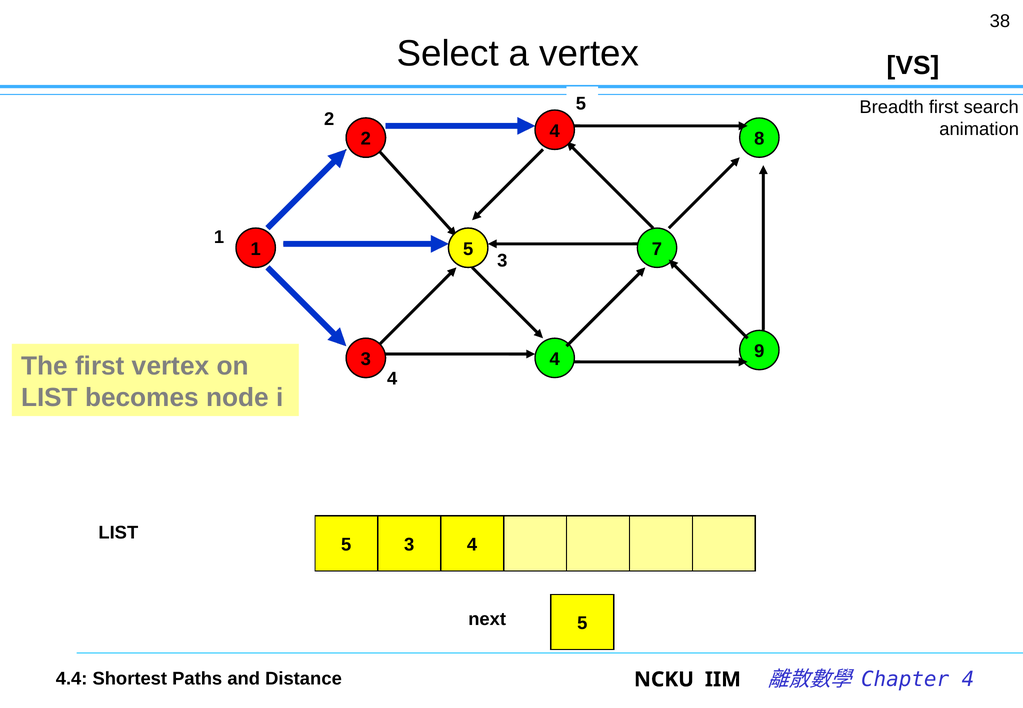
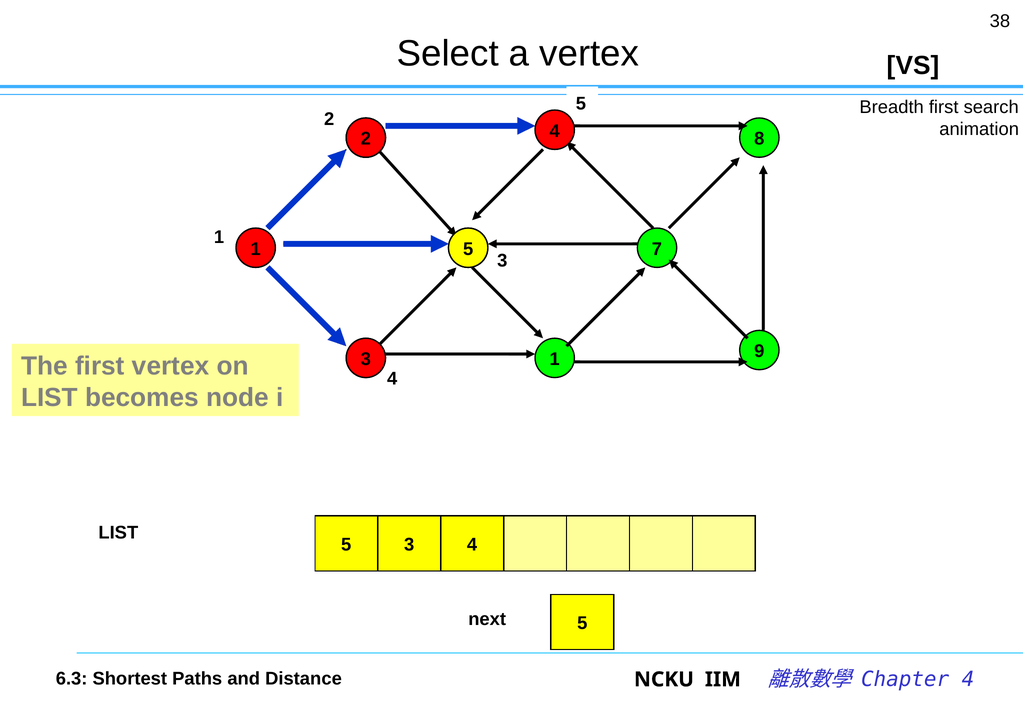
4: 4 -> 1 (555, 359)
4.4: 4.4 -> 6.3 (72, 679)
